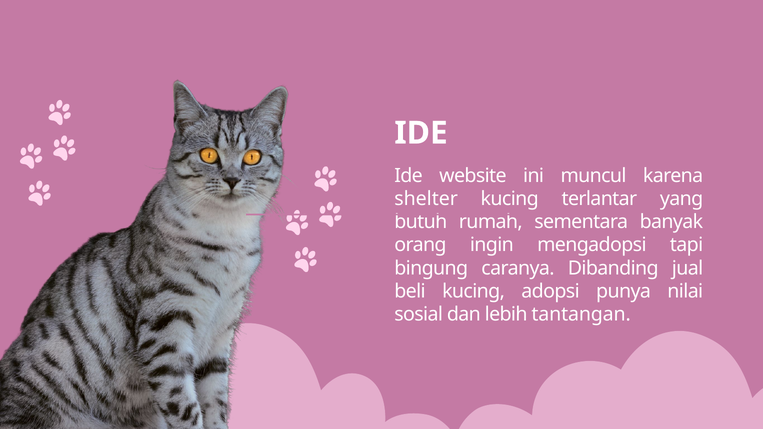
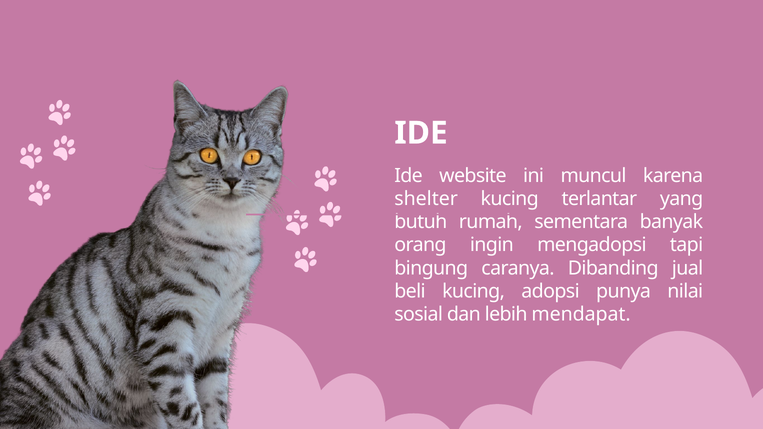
tantangan: tantangan -> mendapat (581, 314)
